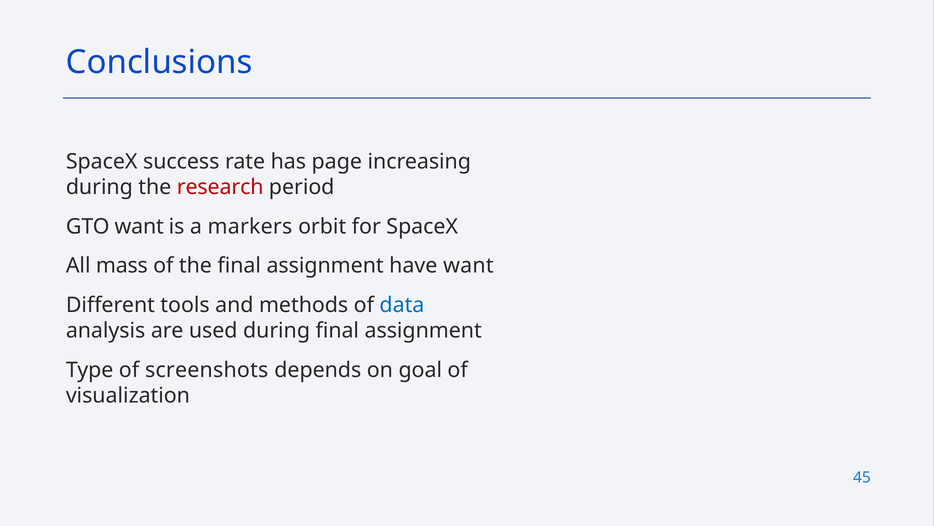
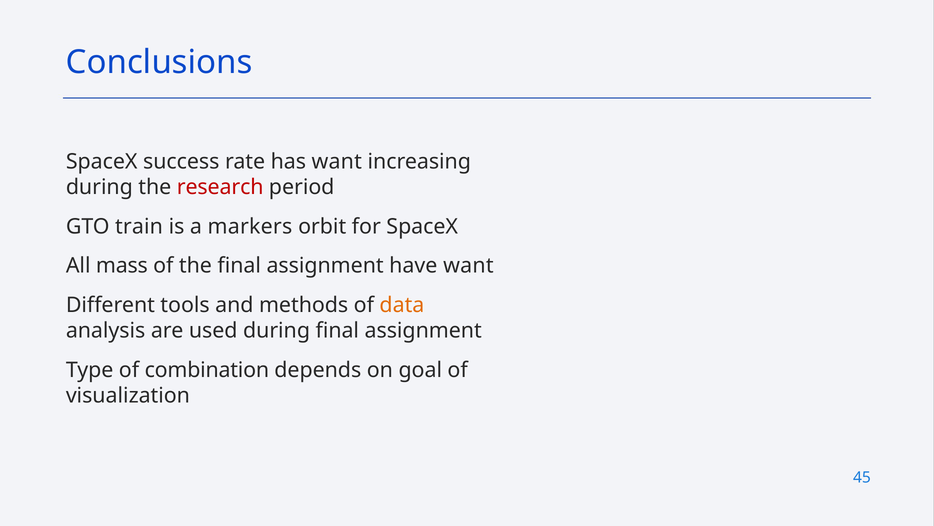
has page: page -> want (337, 161)
GTO want: want -> train (139, 226)
data colour: blue -> orange (402, 305)
screenshots: screenshots -> combination (207, 370)
